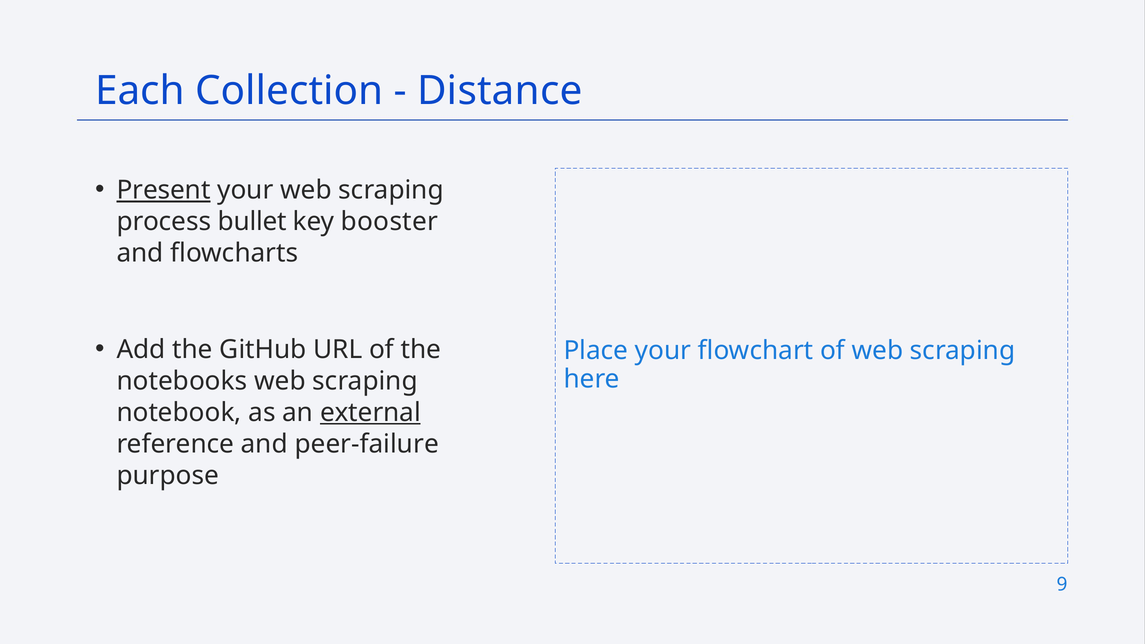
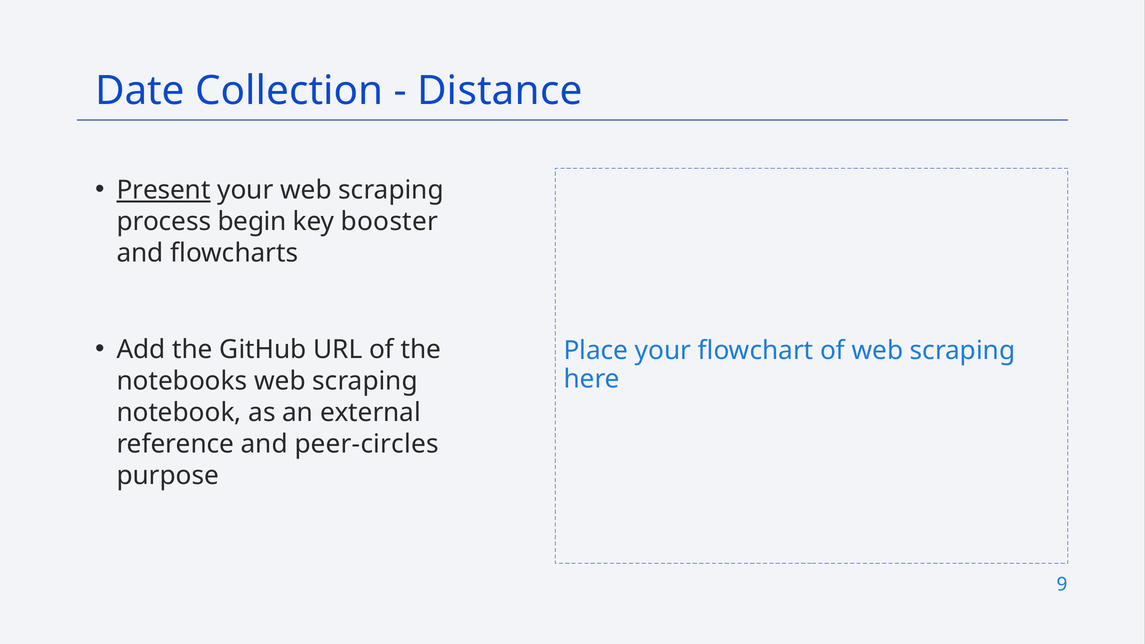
Each: Each -> Date (140, 91)
bullet: bullet -> begin (252, 222)
external underline: present -> none (370, 412)
peer-failure: peer-failure -> peer-circles (367, 444)
